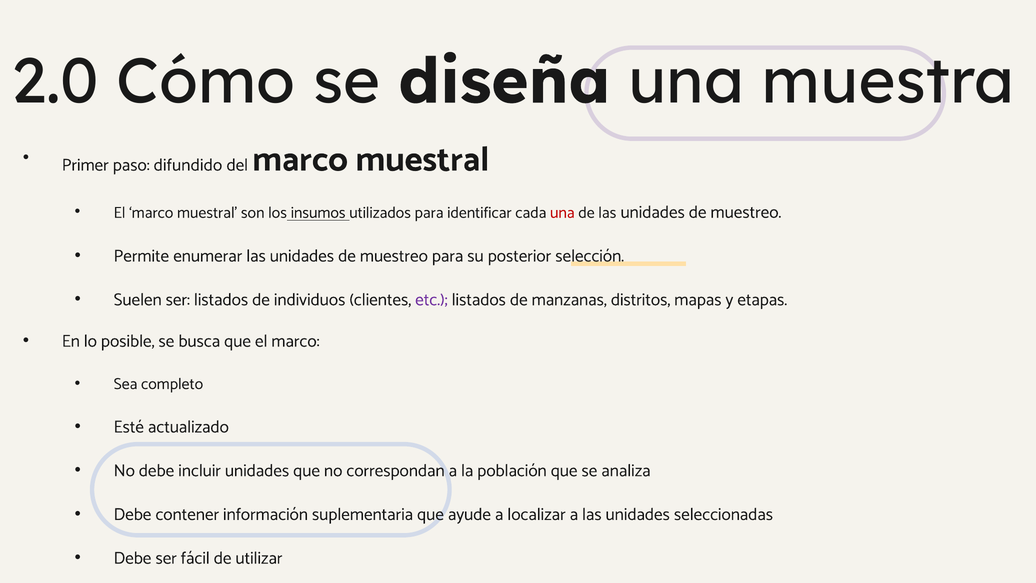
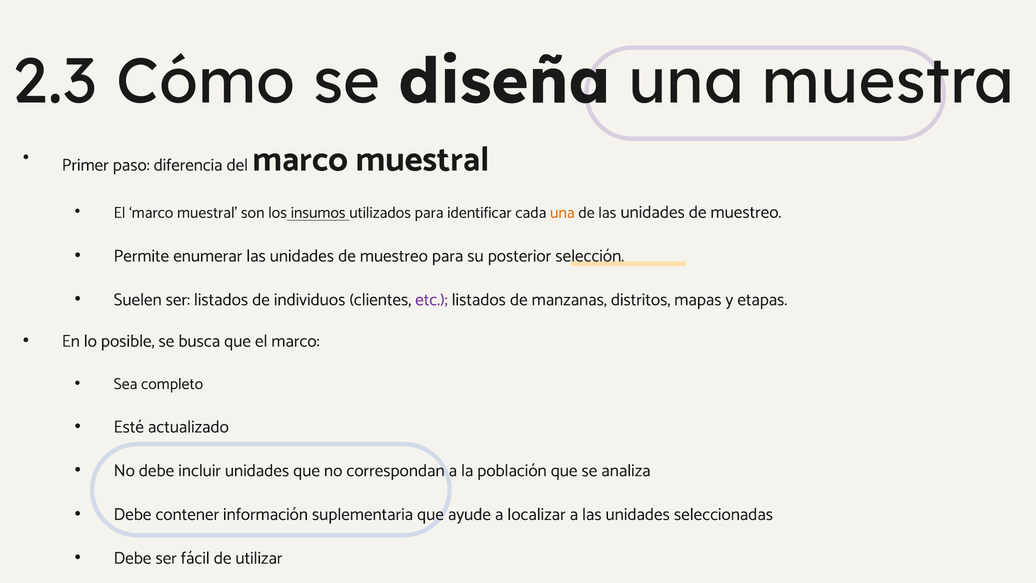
2.0: 2.0 -> 2.3 (55, 82)
difundido: difundido -> diferencia (188, 165)
una colour: red -> orange (562, 212)
